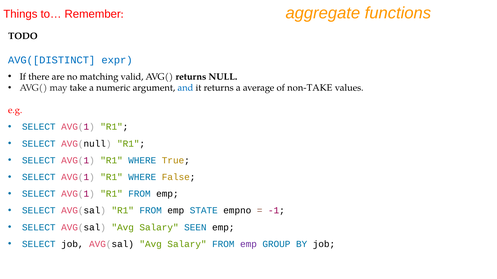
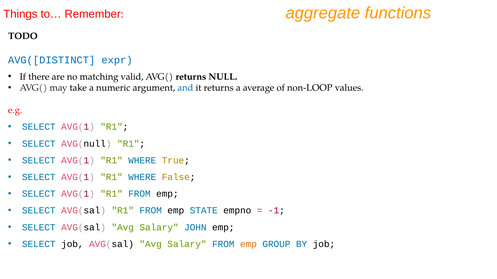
non-TAKE: non-TAKE -> non-LOOP (310, 88)
SEEN: SEEN -> JOHN (195, 228)
emp colour: purple -> orange (248, 245)
